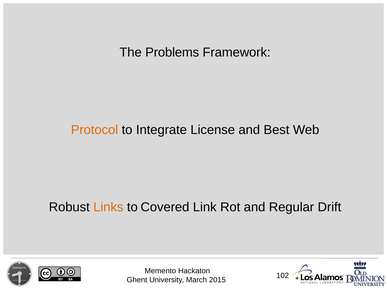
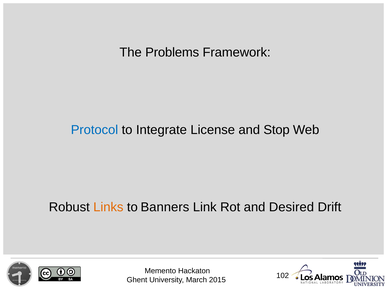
Protocol colour: orange -> blue (94, 130)
Best: Best -> Stop (277, 130)
Covered: Covered -> Banners (165, 207)
Regular: Regular -> Desired (291, 207)
